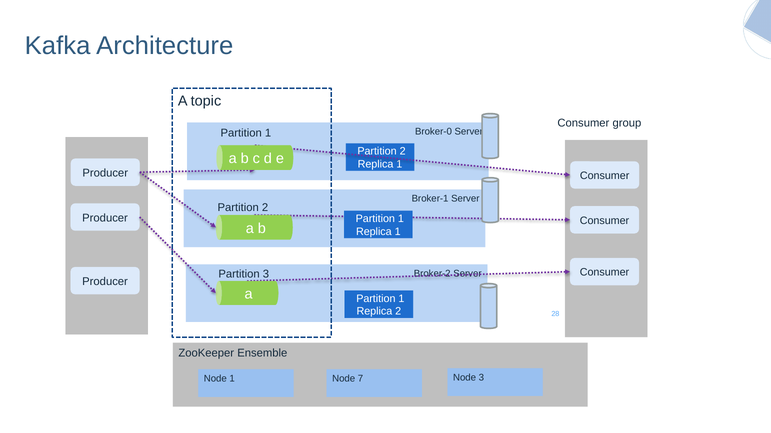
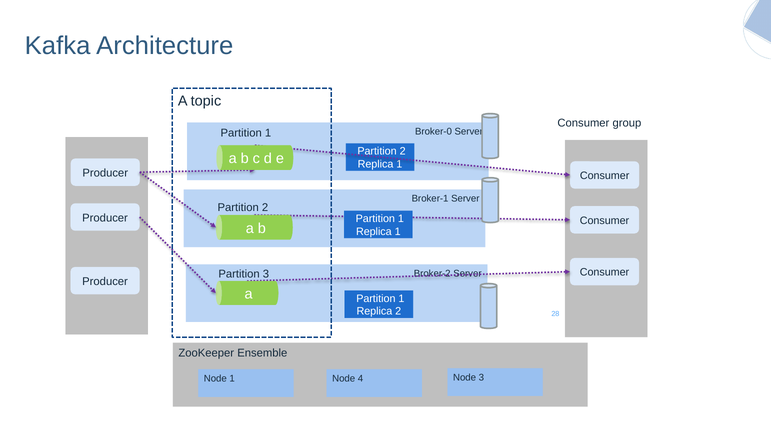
7: 7 -> 4 (360, 379)
